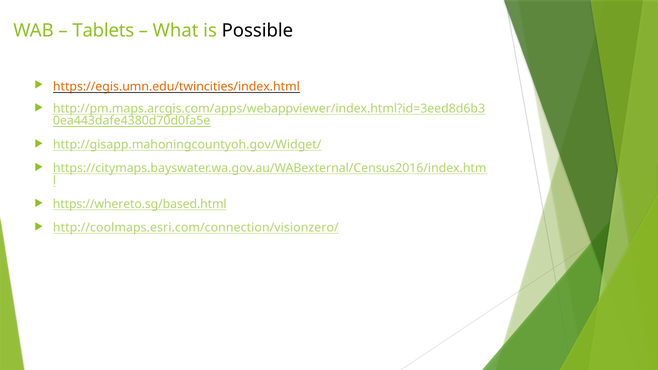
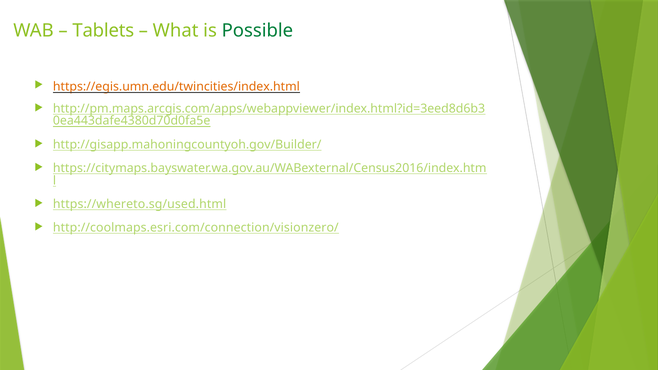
Possible colour: black -> green (257, 31)
http://gisapp.mahoningcountyoh.gov/Widget/: http://gisapp.mahoningcountyoh.gov/Widget/ -> http://gisapp.mahoningcountyoh.gov/Builder/ (187, 145)
https://whereto.sg/based.html: https://whereto.sg/based.html -> https://whereto.sg/used.html (140, 204)
